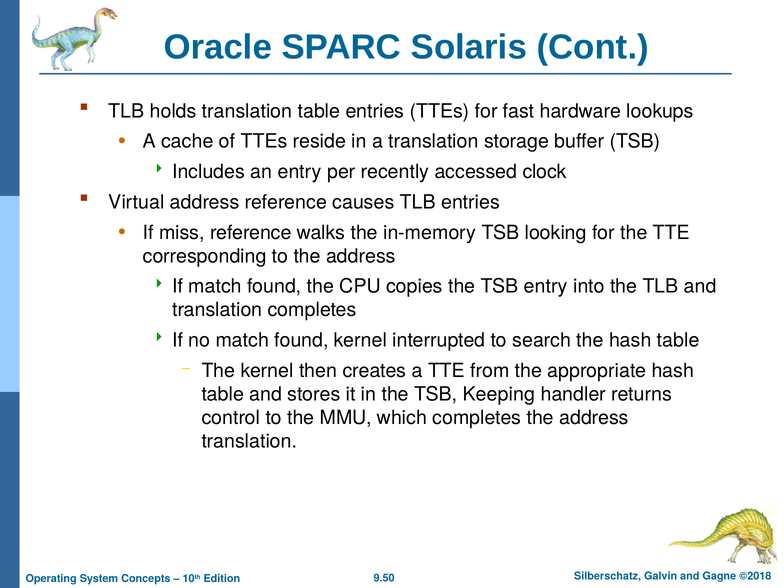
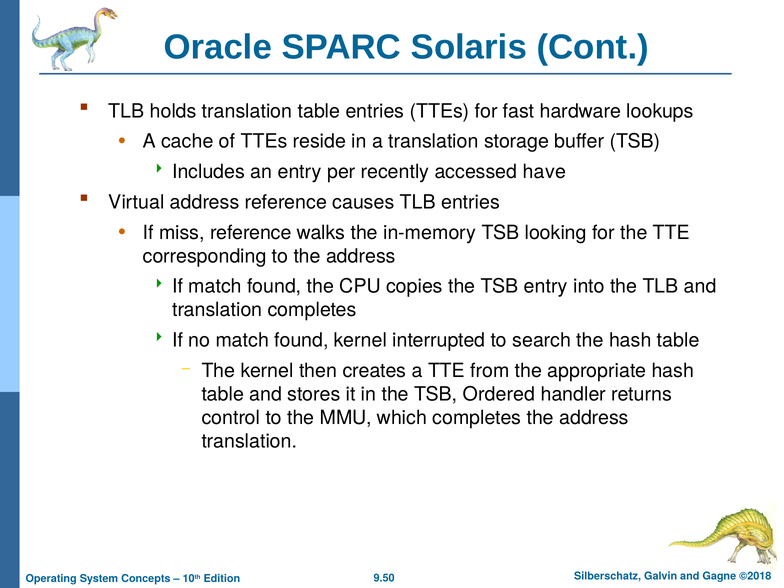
clock: clock -> have (544, 172)
Keeping: Keeping -> Ordered (499, 394)
